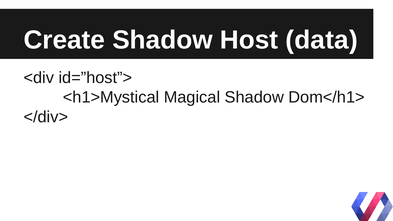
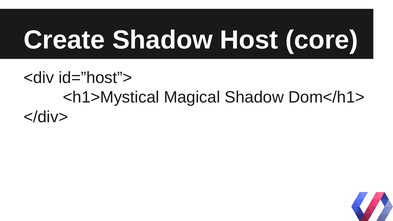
data: data -> core (322, 40)
